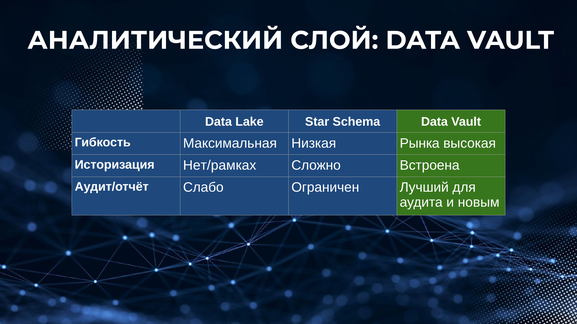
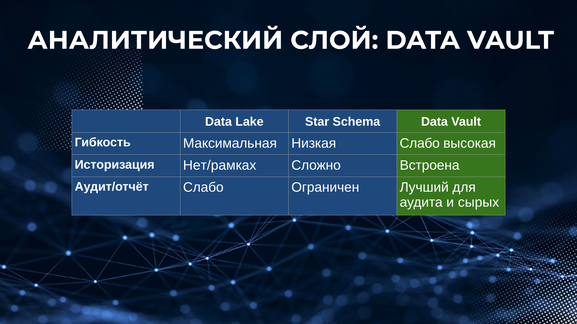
Низкая Рынка: Рынка -> Слабо (420, 143)
новым: новым -> сырых (479, 203)
